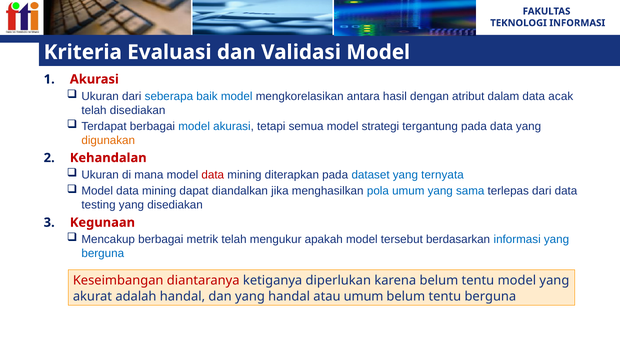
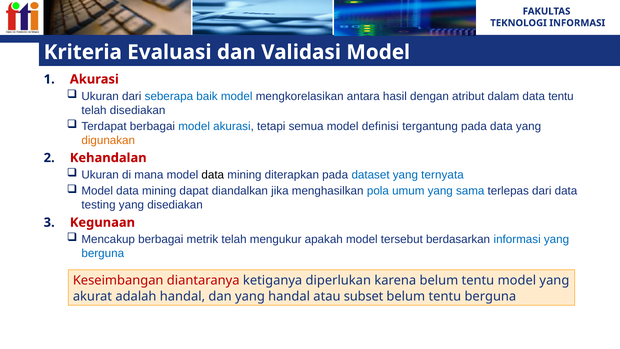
data acak: acak -> tentu (561, 96)
strategi: strategi -> definisi (380, 126)
data colour: red -> black (213, 175)
atau umum: umum -> subset (364, 296)
